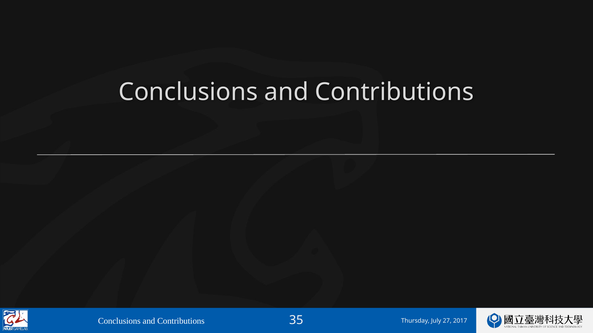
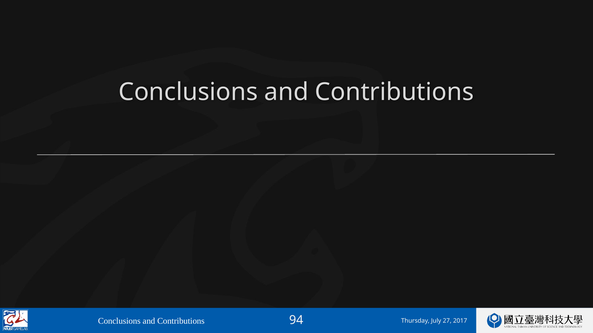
35: 35 -> 94 (296, 321)
